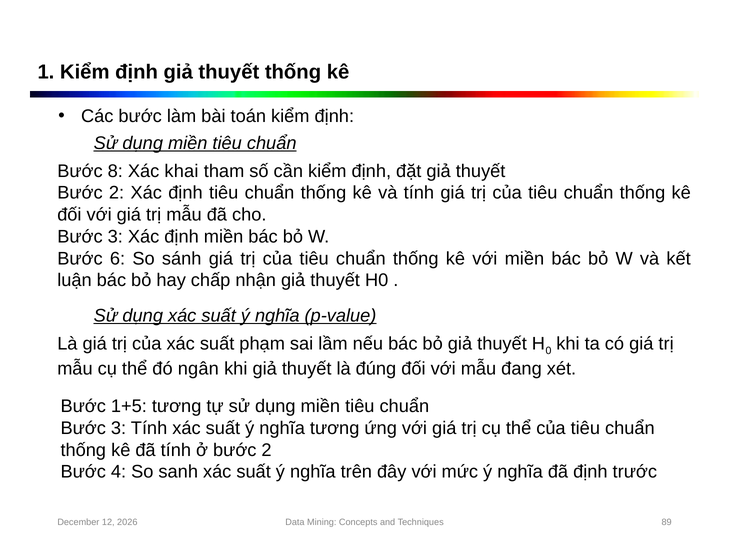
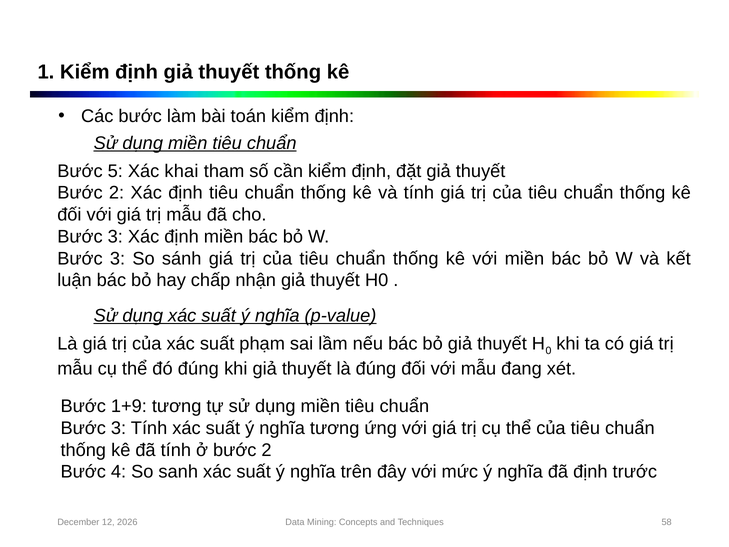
8: 8 -> 5 (115, 171)
6: 6 -> 3 (118, 258)
đó ngân: ngân -> đúng (198, 368)
1+5: 1+5 -> 1+9 (129, 406)
89: 89 -> 58 (667, 522)
